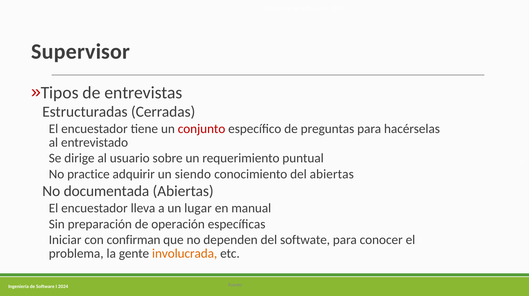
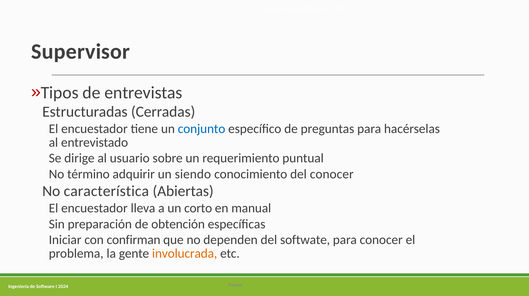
conjunto colour: red -> blue (202, 129)
practice: practice -> término (88, 174)
del abiertas: abiertas -> conocer (332, 174)
documentada: documentada -> característica (106, 191)
lugar: lugar -> corto (198, 208)
operación: operación -> obtención (178, 224)
